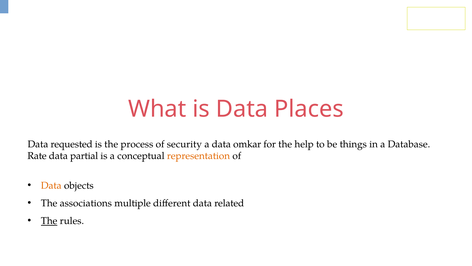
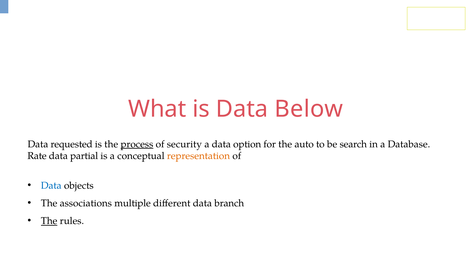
Places: Places -> Below (309, 109)
process underline: none -> present (137, 144)
omkar: omkar -> option (247, 144)
help: help -> auto (304, 144)
things: things -> search (353, 144)
Data colour: orange -> blue (51, 185)
related: related -> branch (229, 203)
